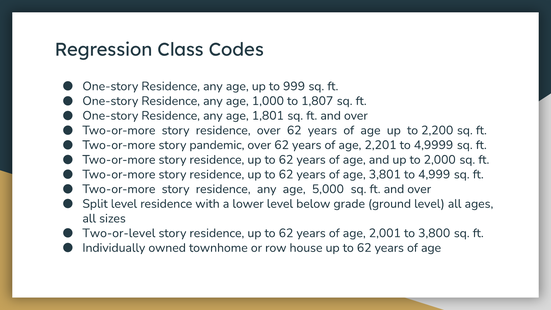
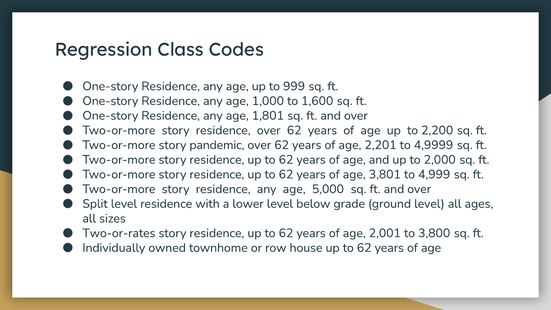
1,807: 1,807 -> 1,600 (317, 101)
Two-or-level: Two-or-level -> Two-or-rates (119, 233)
